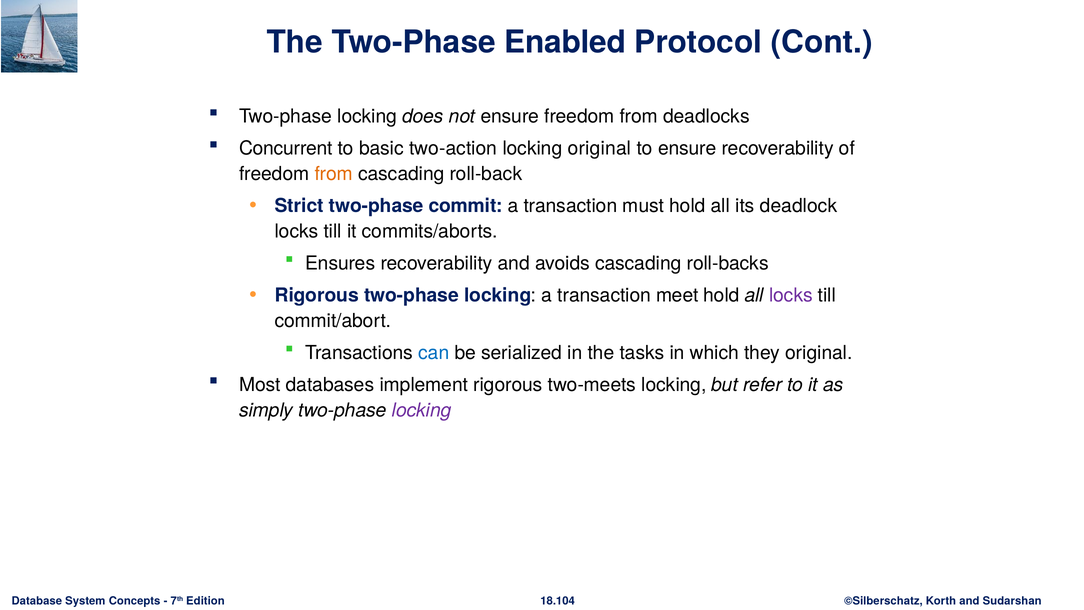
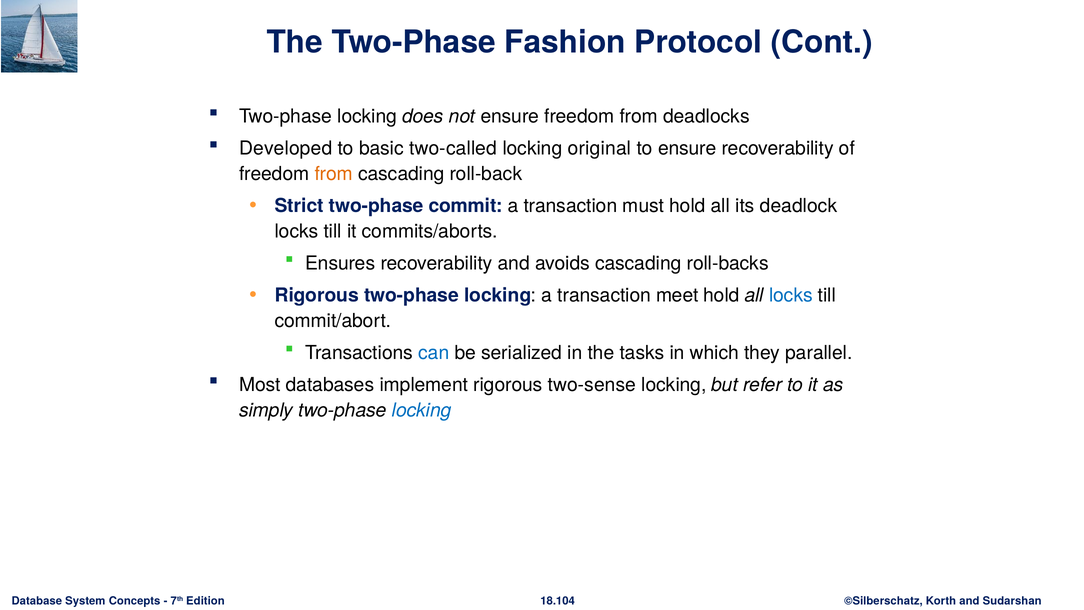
Enabled: Enabled -> Fashion (565, 42)
Concurrent: Concurrent -> Developed (286, 148)
two-action: two-action -> two-called (453, 148)
locks colour: purple -> blue (791, 295)
they original: original -> parallel (819, 353)
two-meets: two-meets -> two-sense (592, 385)
locking colour: purple -> blue (422, 410)
